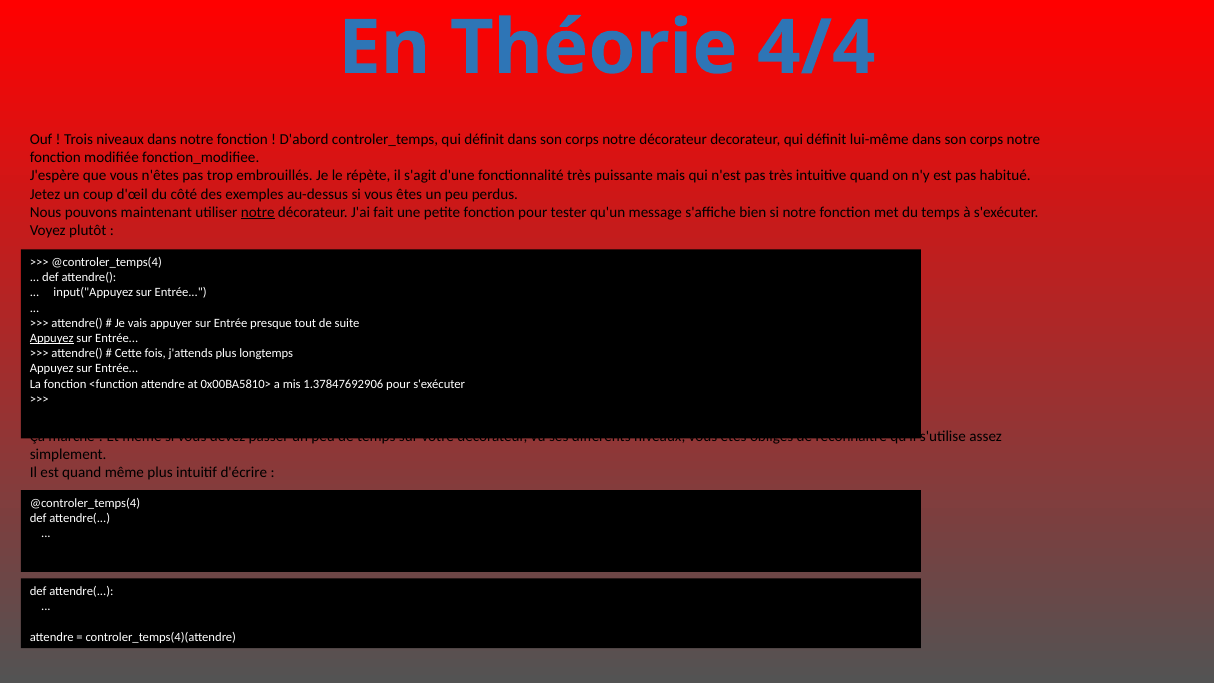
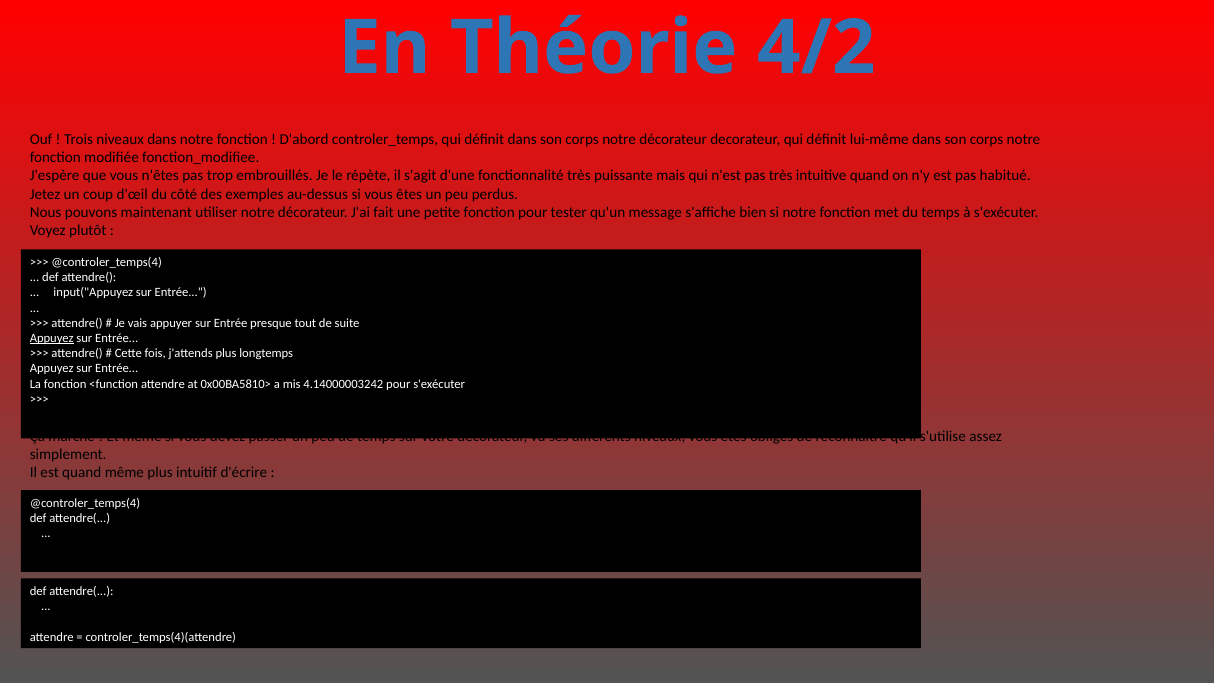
4/4: 4/4 -> 4/2 (816, 48)
notre underline: present -> none (258, 212)
1.37847692906: 1.37847692906 -> 4.14000003242 (343, 384)
